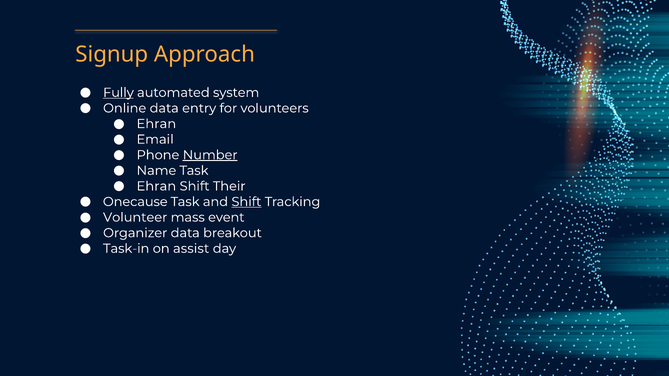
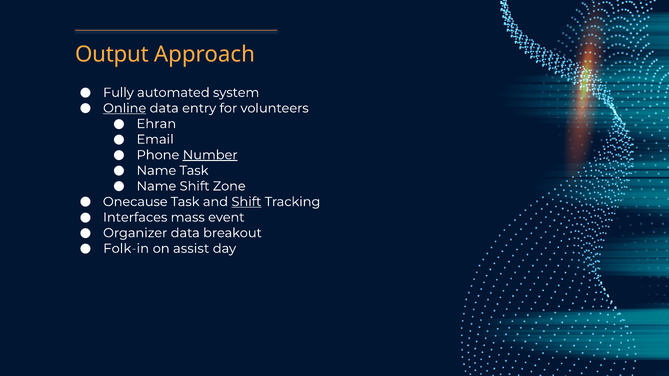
Signup: Signup -> Output (112, 54)
Fully underline: present -> none (118, 93)
Online underline: none -> present (125, 108)
Ehran: Ehran -> Name (156, 186)
Their: Their -> Zone (229, 186)
Volunteer: Volunteer -> Interfaces (135, 218)
Task-in: Task-in -> Folk-in (126, 249)
